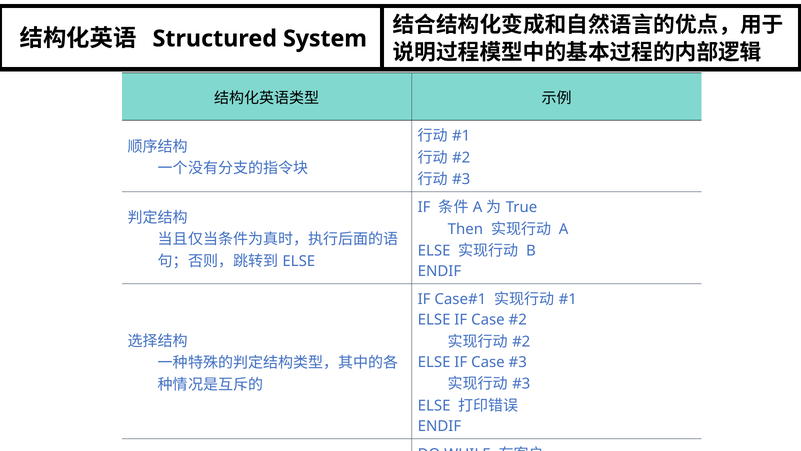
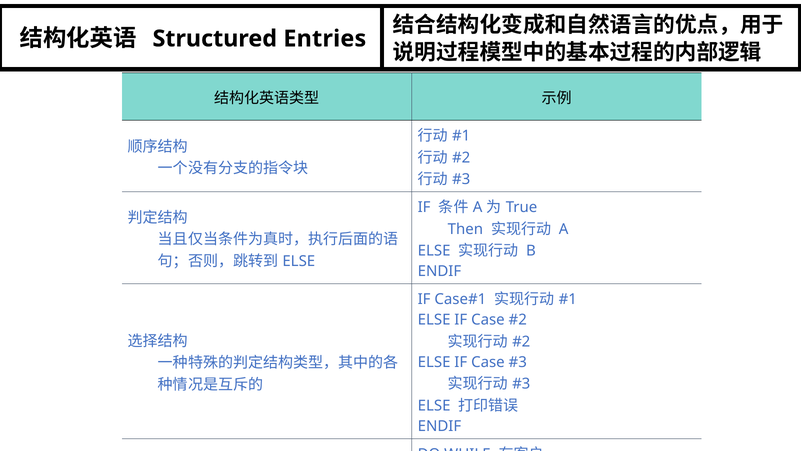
System: System -> Entries (325, 39)
